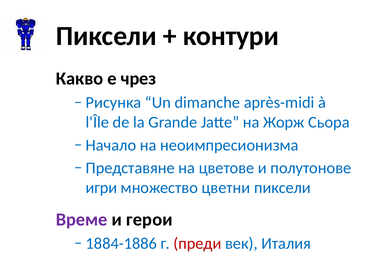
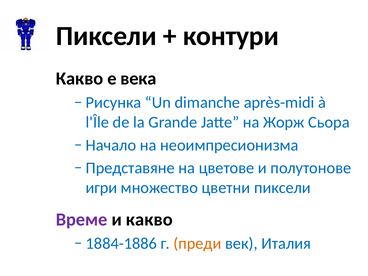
чрез: чрез -> века (138, 79)
и герои: герои -> какво (149, 220)
преди colour: red -> orange (197, 244)
